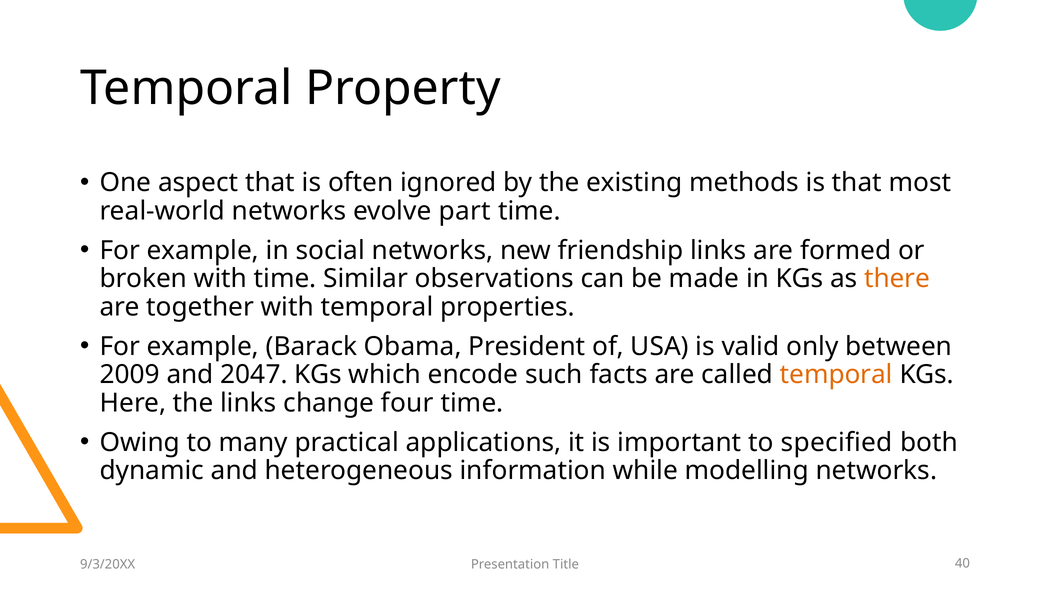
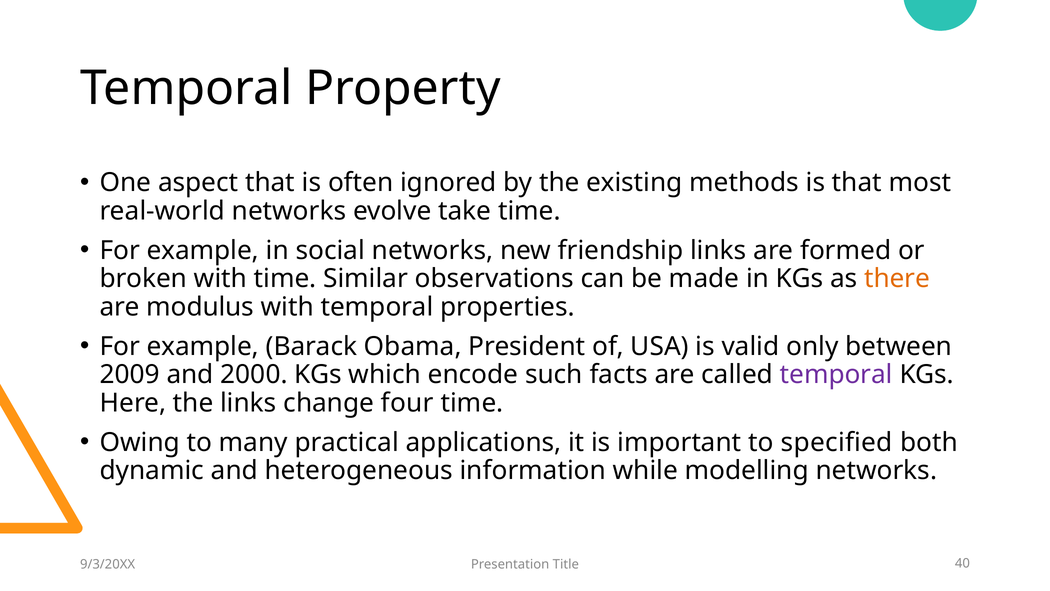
part: part -> take (465, 211)
together: together -> modulus (200, 307)
2047: 2047 -> 2000 (254, 374)
temporal colour: orange -> purple (836, 374)
